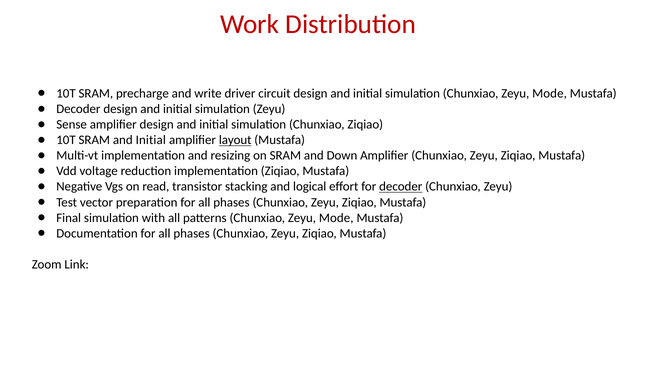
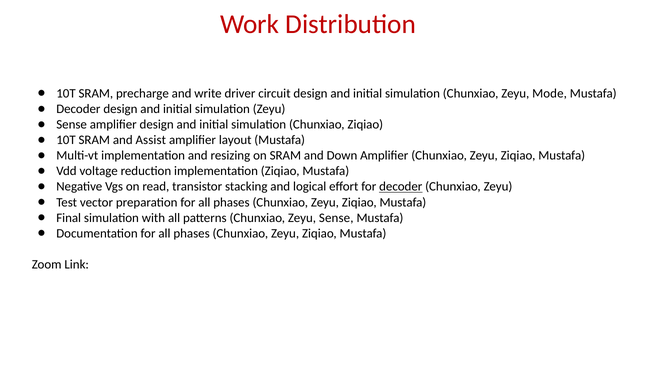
SRAM and Initial: Initial -> Assist (151, 140)
layout underline: present -> none (235, 140)
patterns Chunxiao Zeyu Mode: Mode -> Sense (336, 218)
